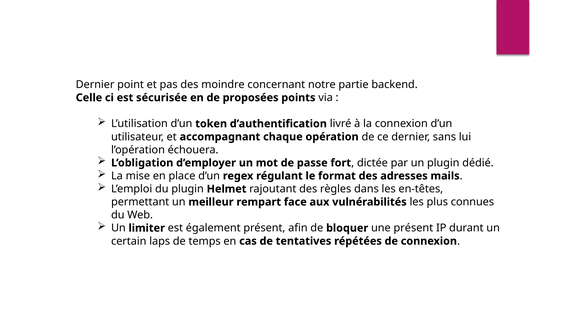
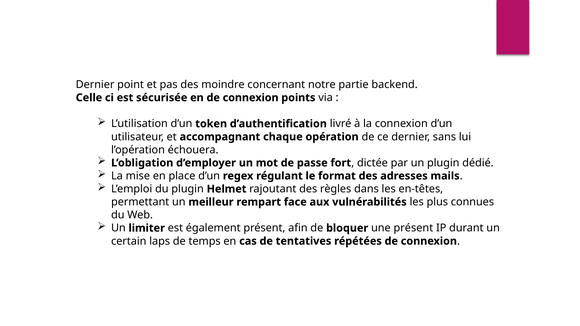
en de proposées: proposées -> connexion (251, 98)
